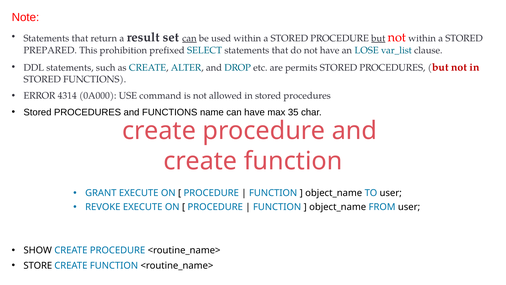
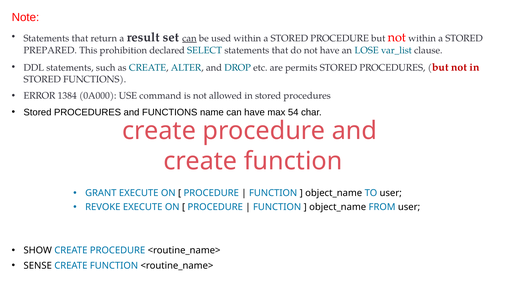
but underline: present -> none (378, 38)
prefixed: prefixed -> declared (167, 50)
4314: 4314 -> 1384 (67, 96)
35: 35 -> 54 (293, 112)
STORE: STORE -> SENSE (38, 265)
